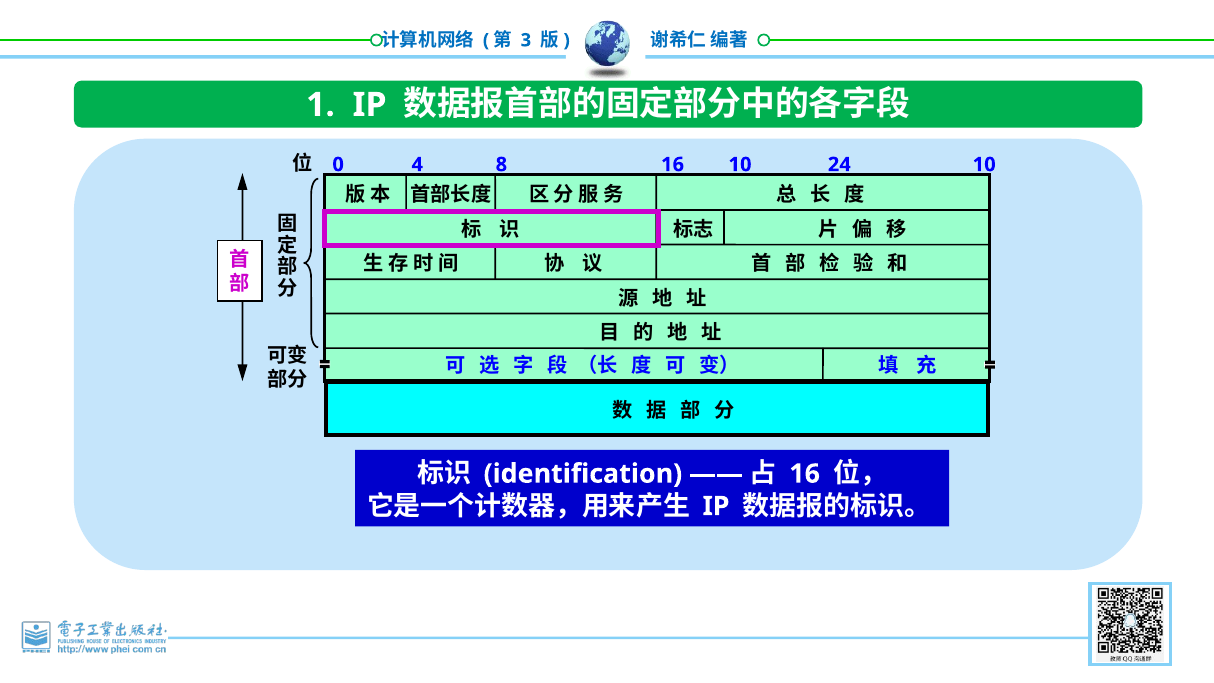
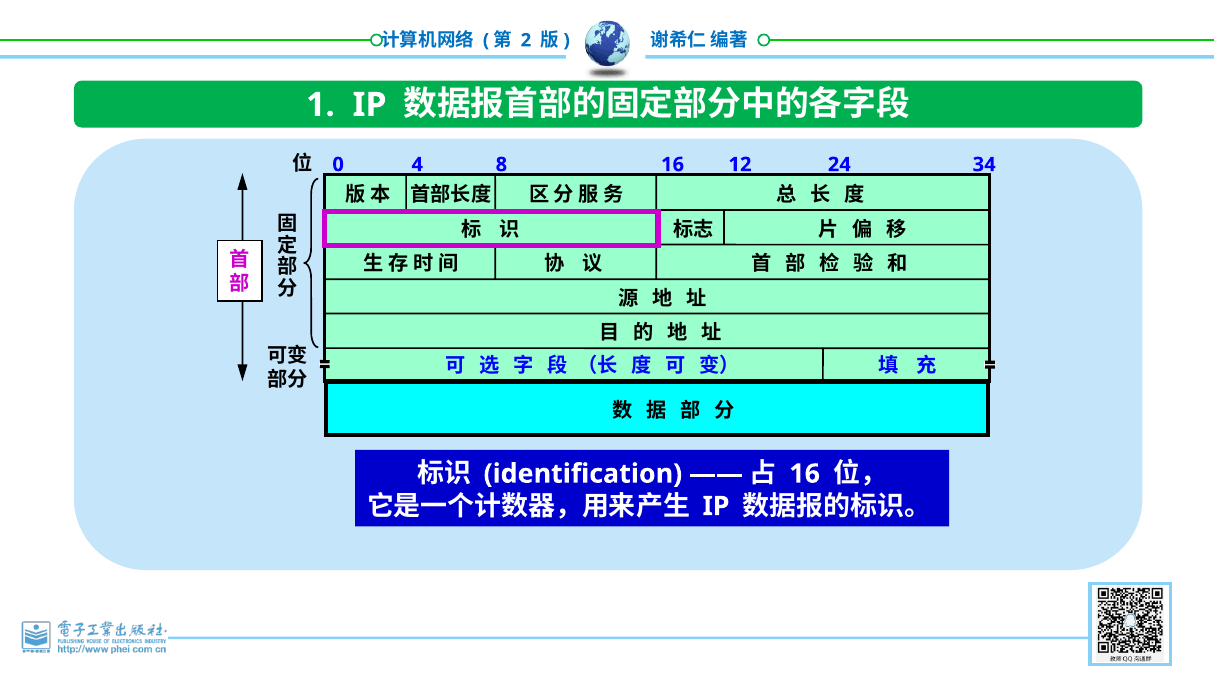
3: 3 -> 2 (526, 40)
16 10: 10 -> 12 (740, 165)
24 10: 10 -> 34 (984, 165)
